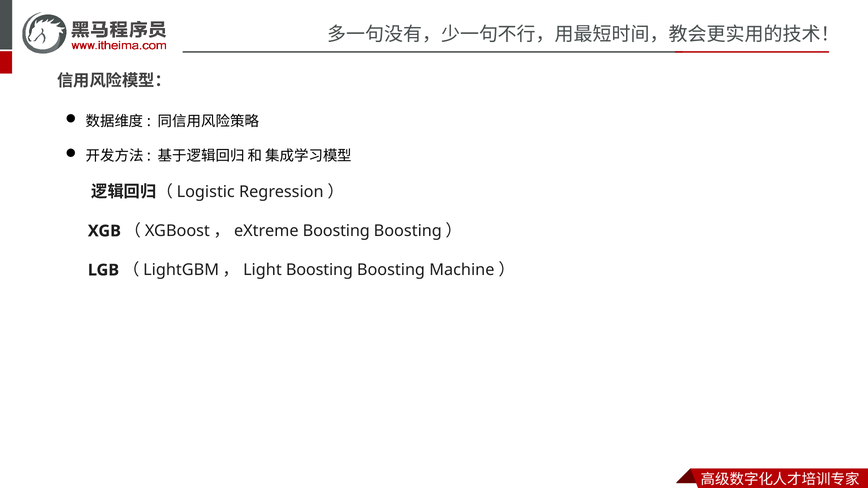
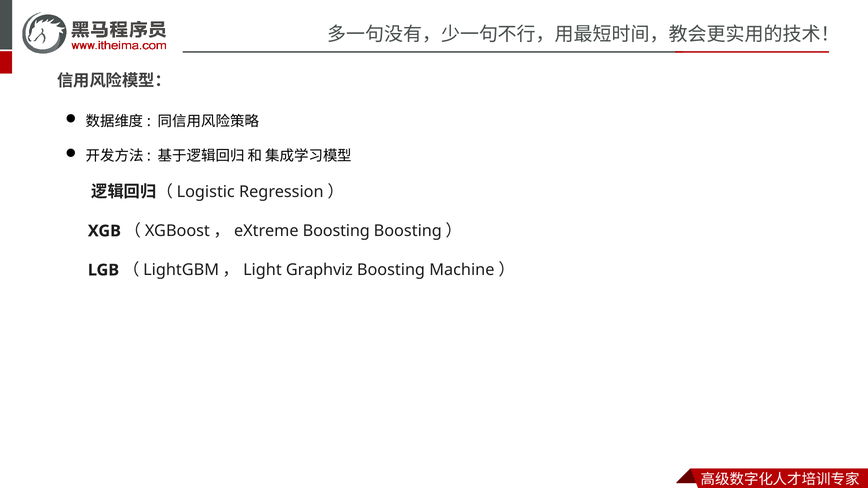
Boosting: Boosting -> Graphviz (319, 270)
